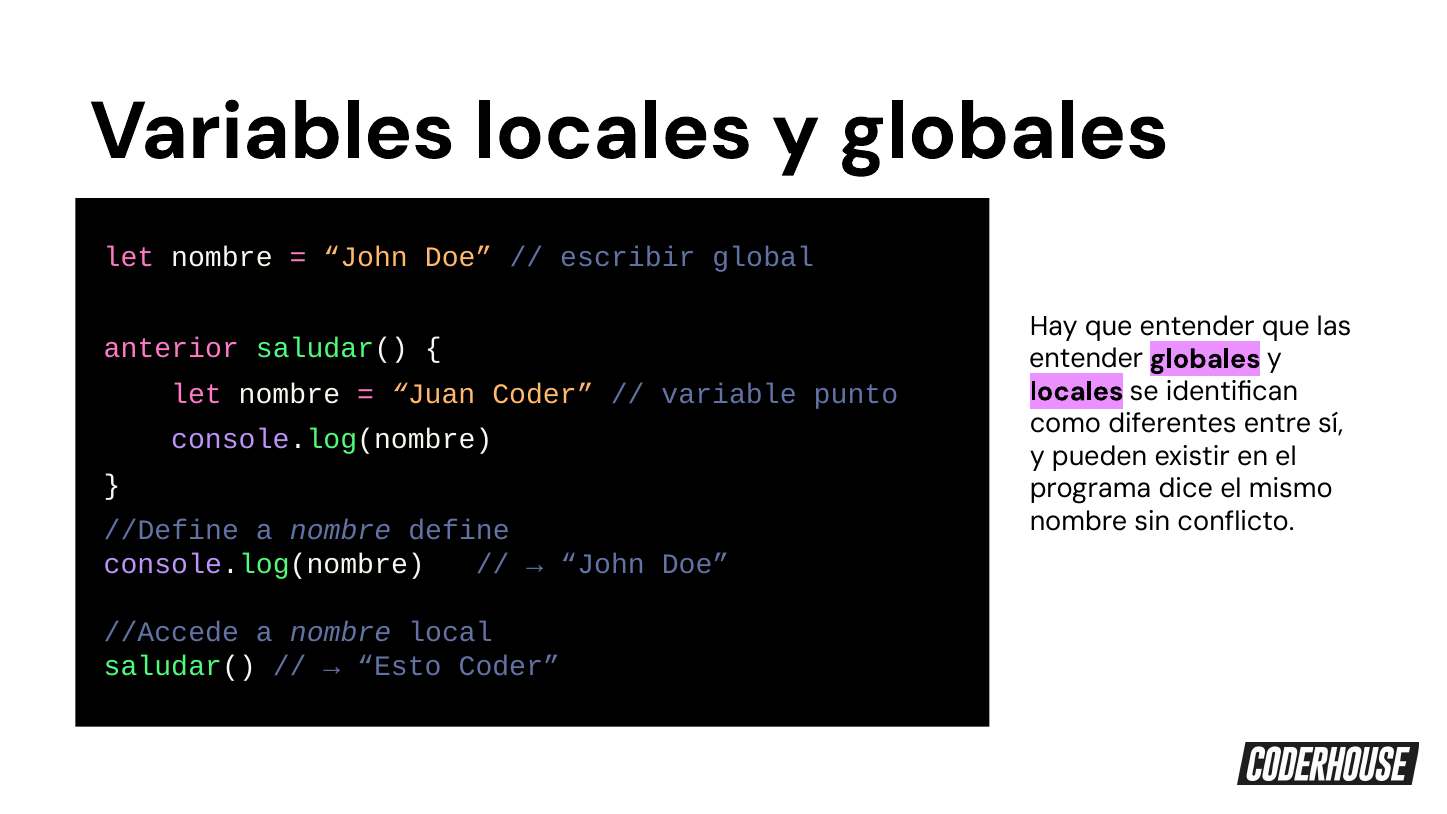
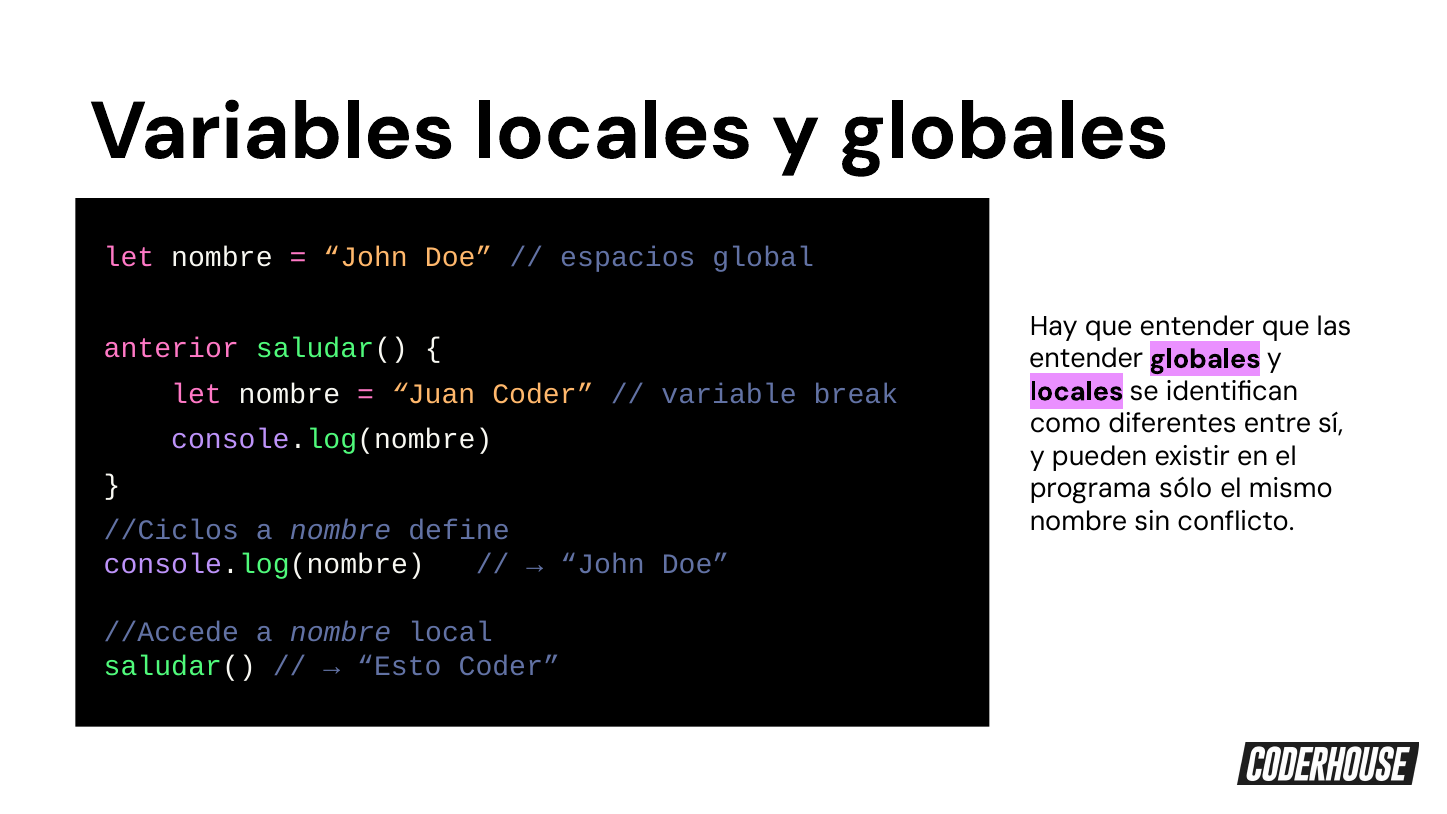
escribir: escribir -> espacios (628, 257)
punto: punto -> break (856, 394)
dice: dice -> sólo (1186, 489)
//Define: //Define -> //Ciclos (171, 531)
